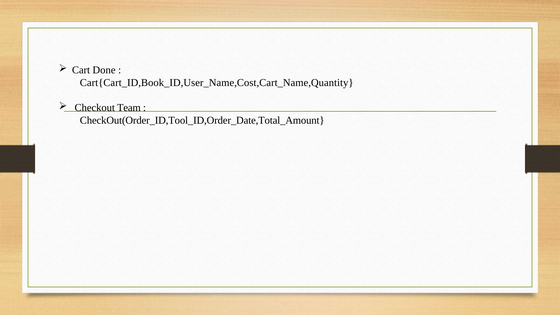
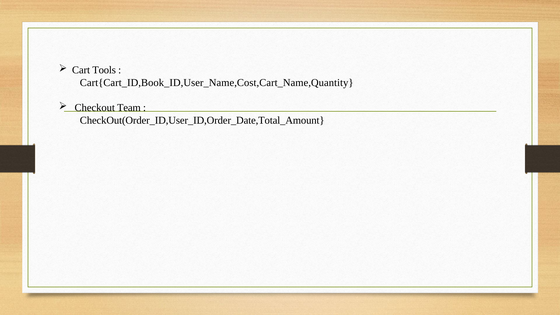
Done: Done -> Tools (104, 70)
CheckOut(Order_ID,Tool_ID,Order_Date,Total_Amount: CheckOut(Order_ID,Tool_ID,Order_Date,Total_Amount -> CheckOut(Order_ID,User_ID,Order_Date,Total_Amount (202, 120)
